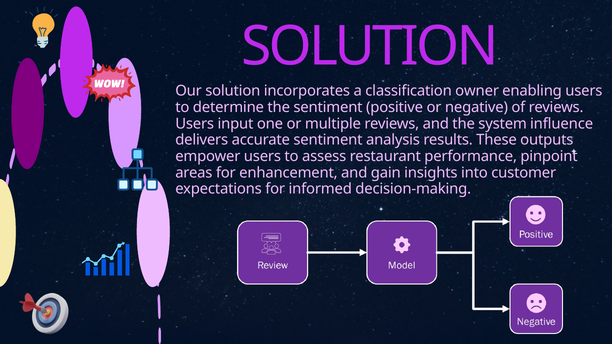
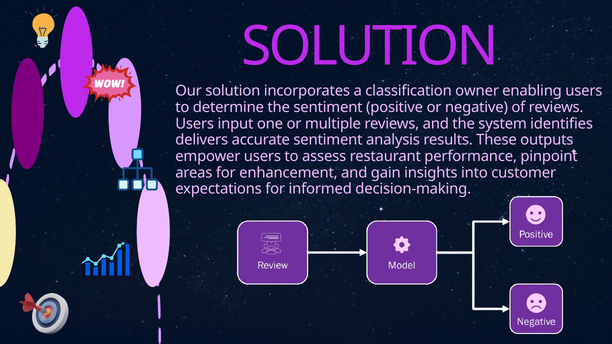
influence: influence -> identifies (562, 124)
